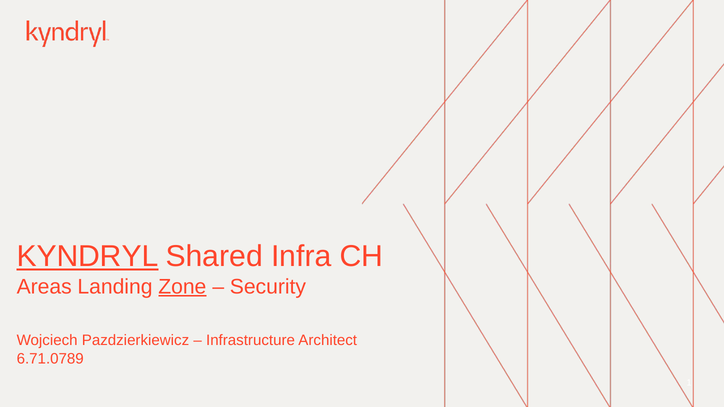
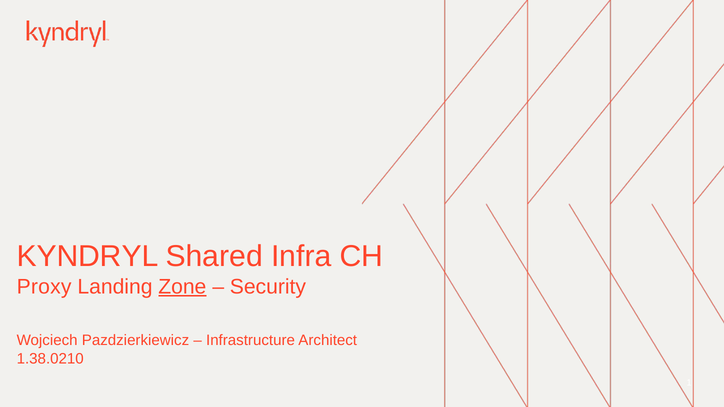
KYNDRYL underline: present -> none (88, 257)
Areas: Areas -> Proxy (44, 287)
6.71.0789: 6.71.0789 -> 1.38.0210 (50, 359)
